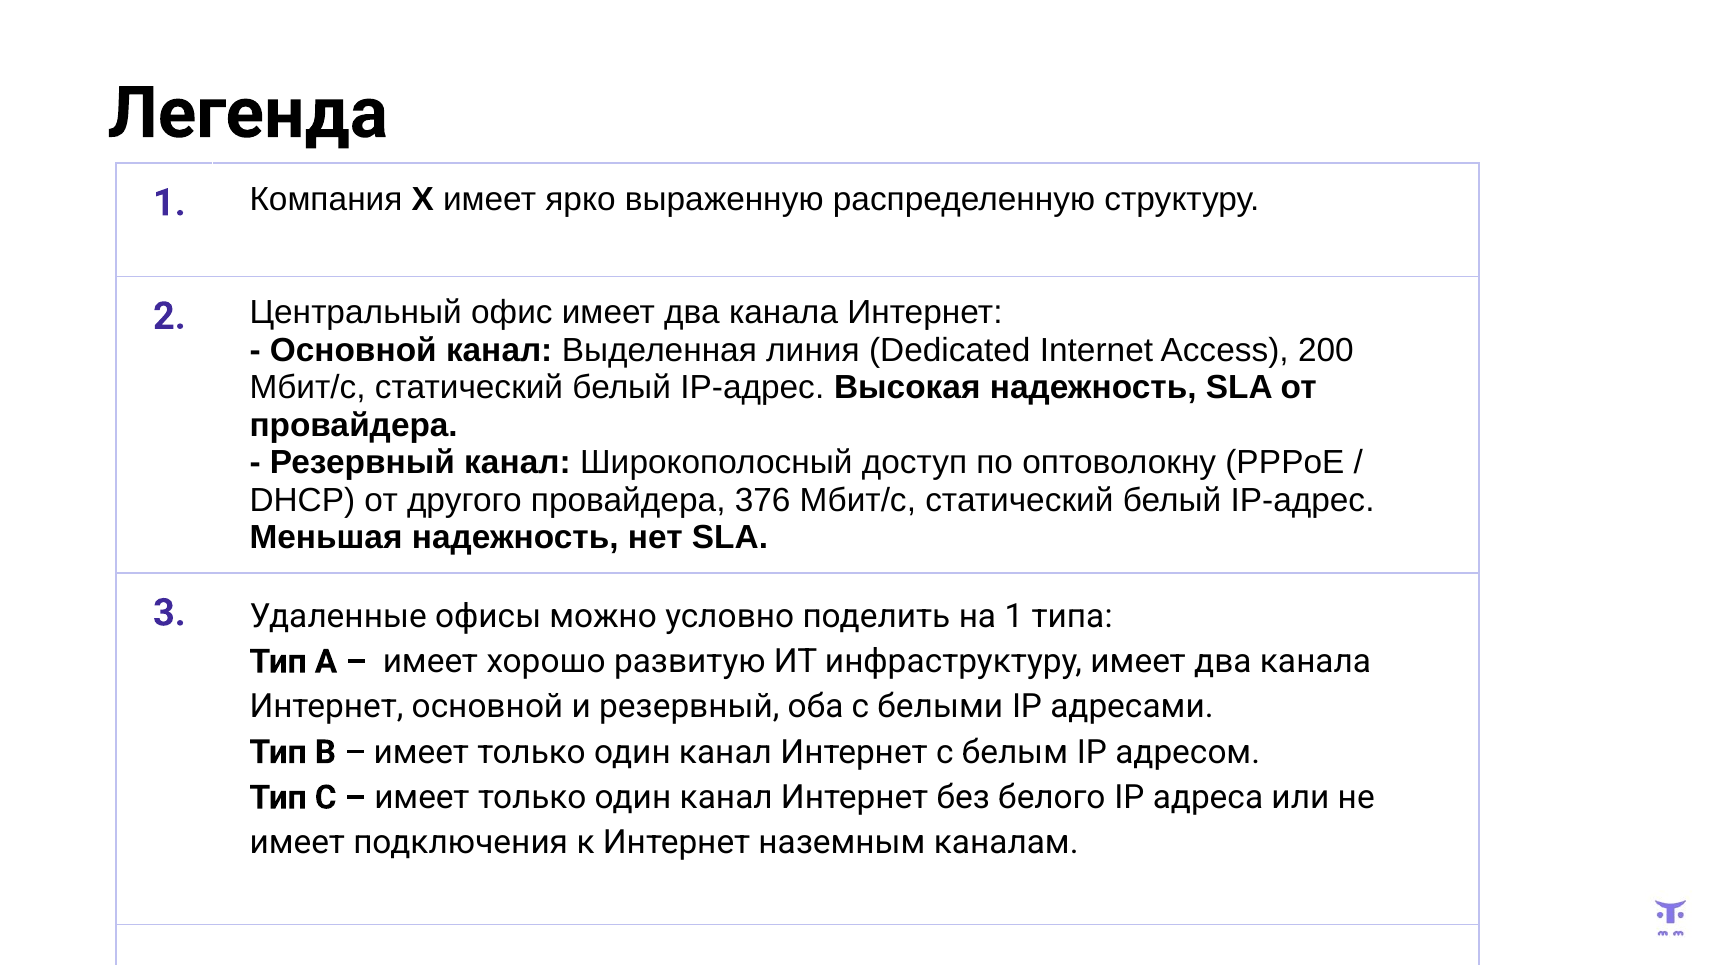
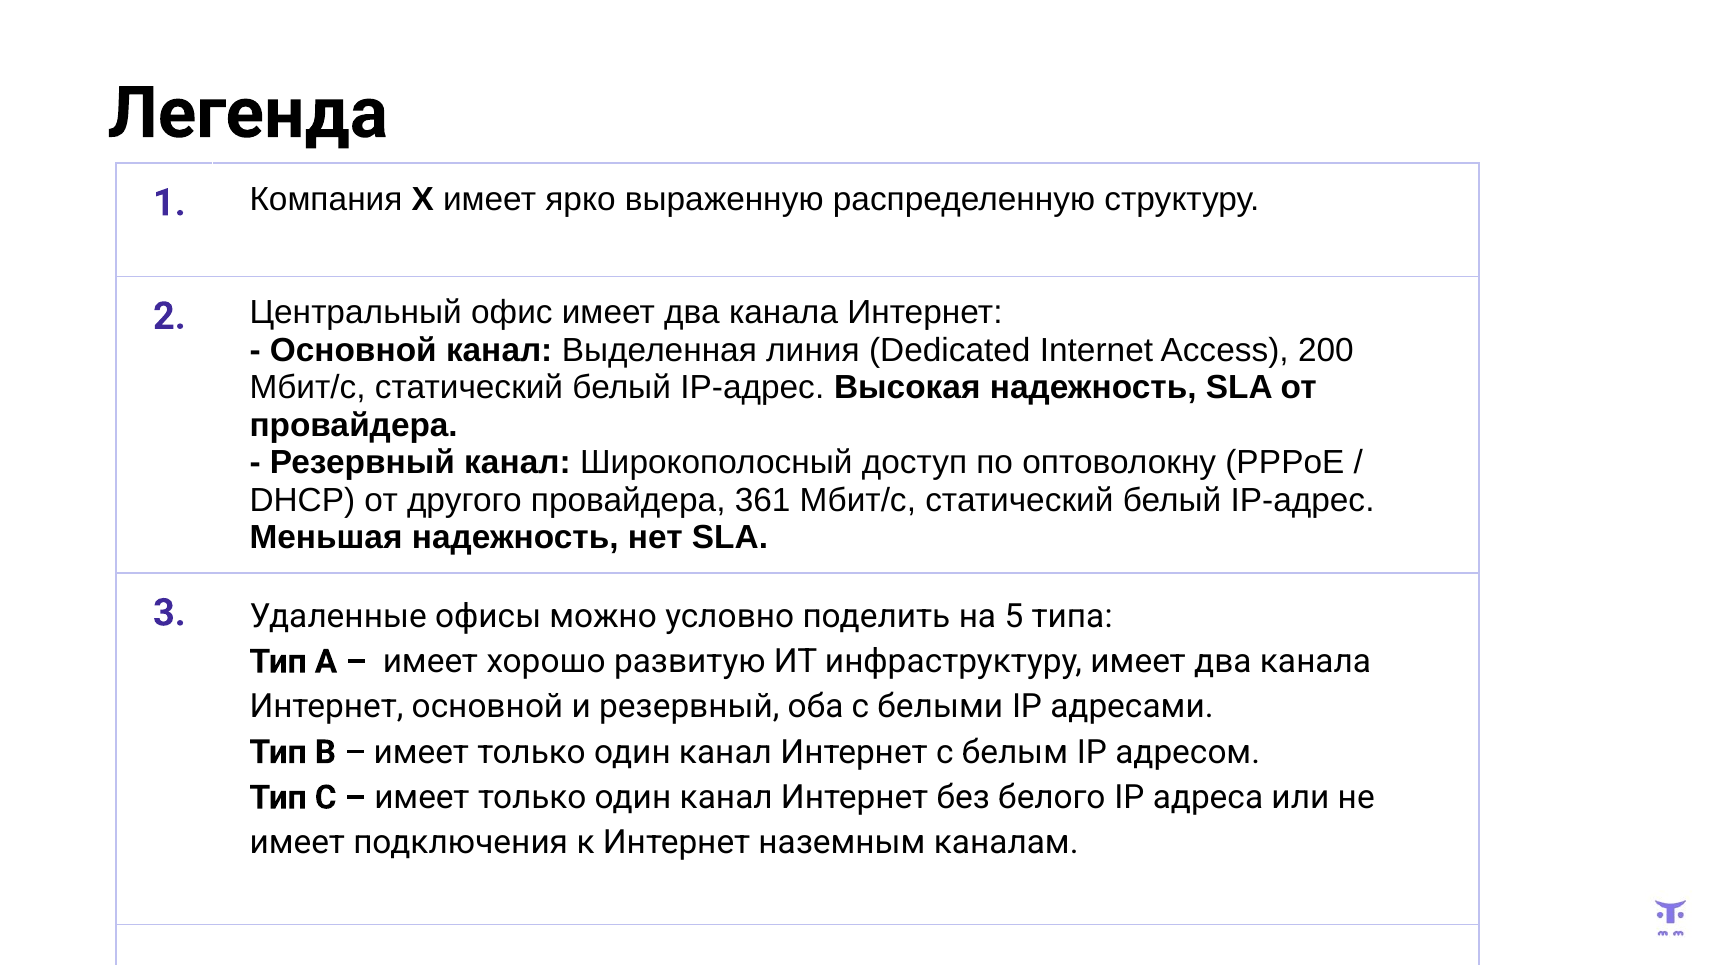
376: 376 -> 361 (763, 500)
на 1: 1 -> 5 (1014, 616)
